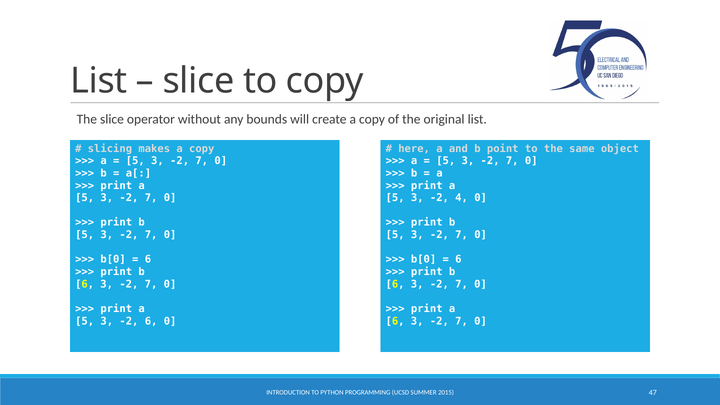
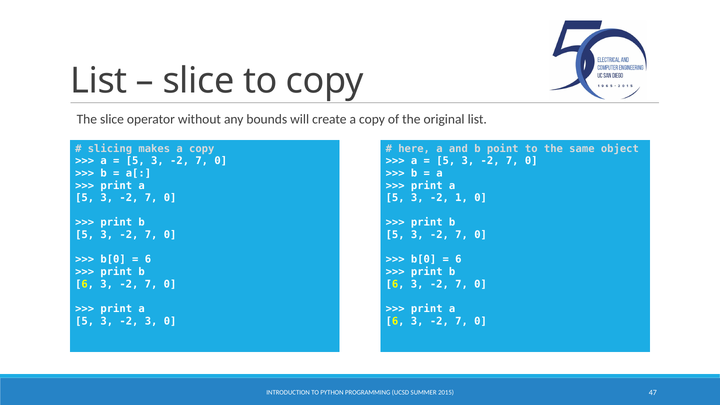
4: 4 -> 1 (462, 198)
-2 6: 6 -> 3 (151, 321)
